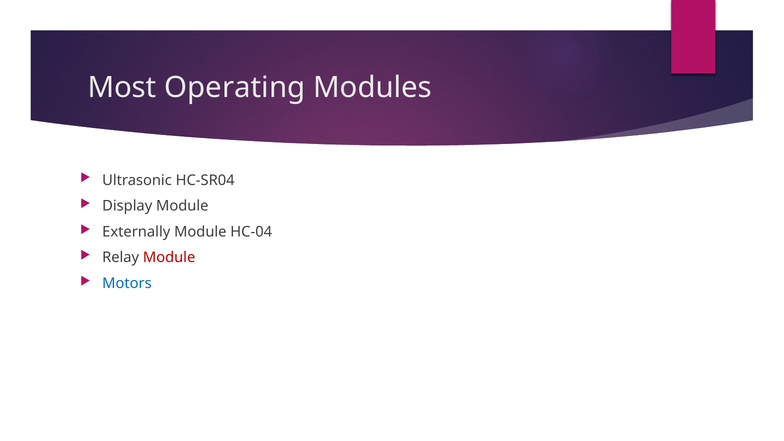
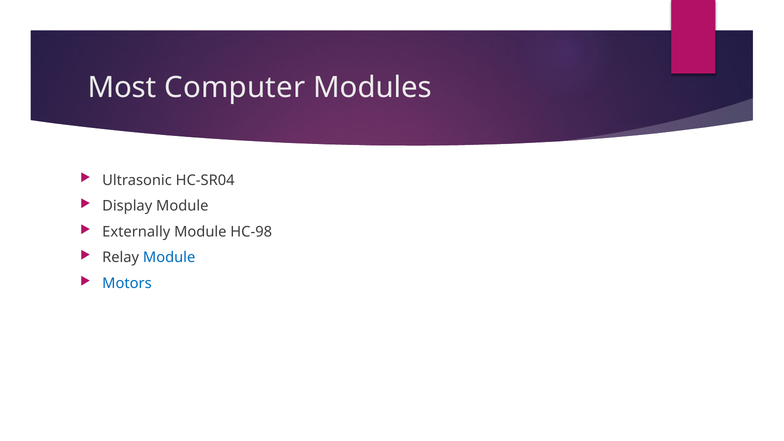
Operating: Operating -> Computer (235, 87)
HC-04: HC-04 -> HC-98 (251, 232)
Module colour: red -> blue (169, 258)
